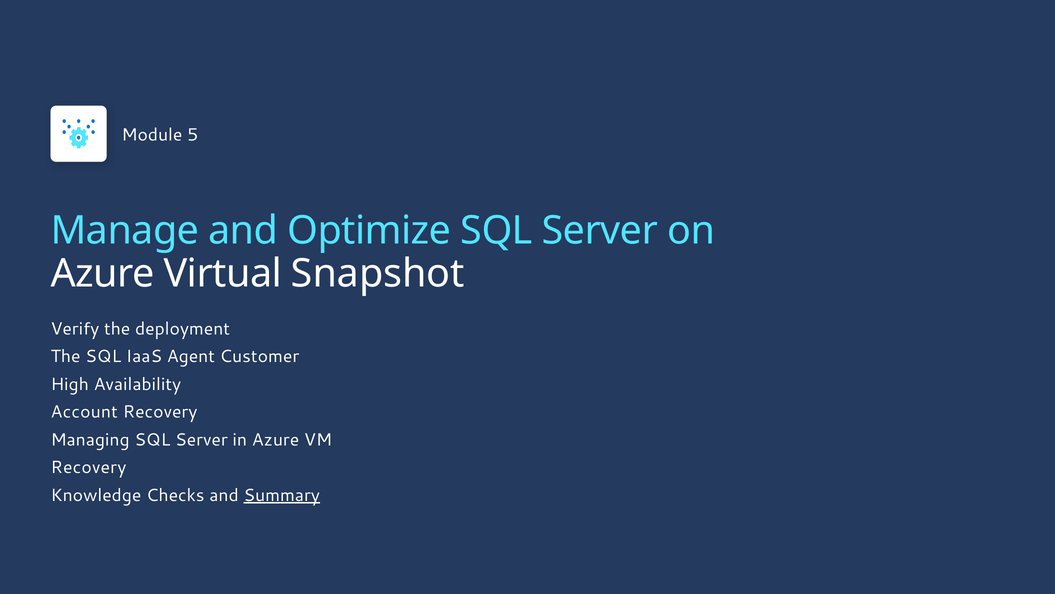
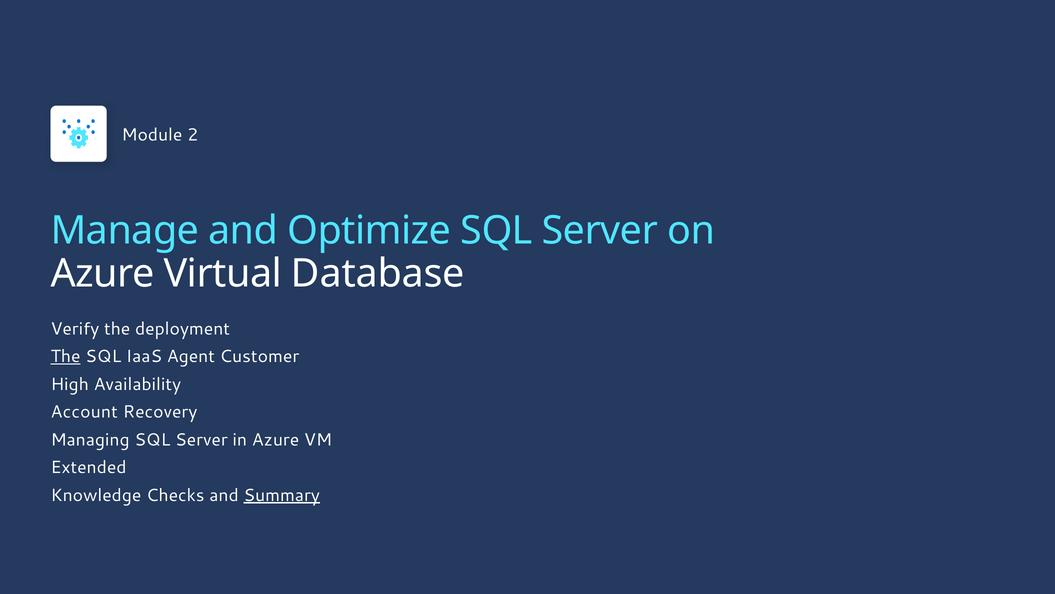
5: 5 -> 2 (193, 135)
Snapshot: Snapshot -> Database (378, 273)
The underline: none -> present (65, 356)
Recovery: Recovery -> Extended (89, 467)
